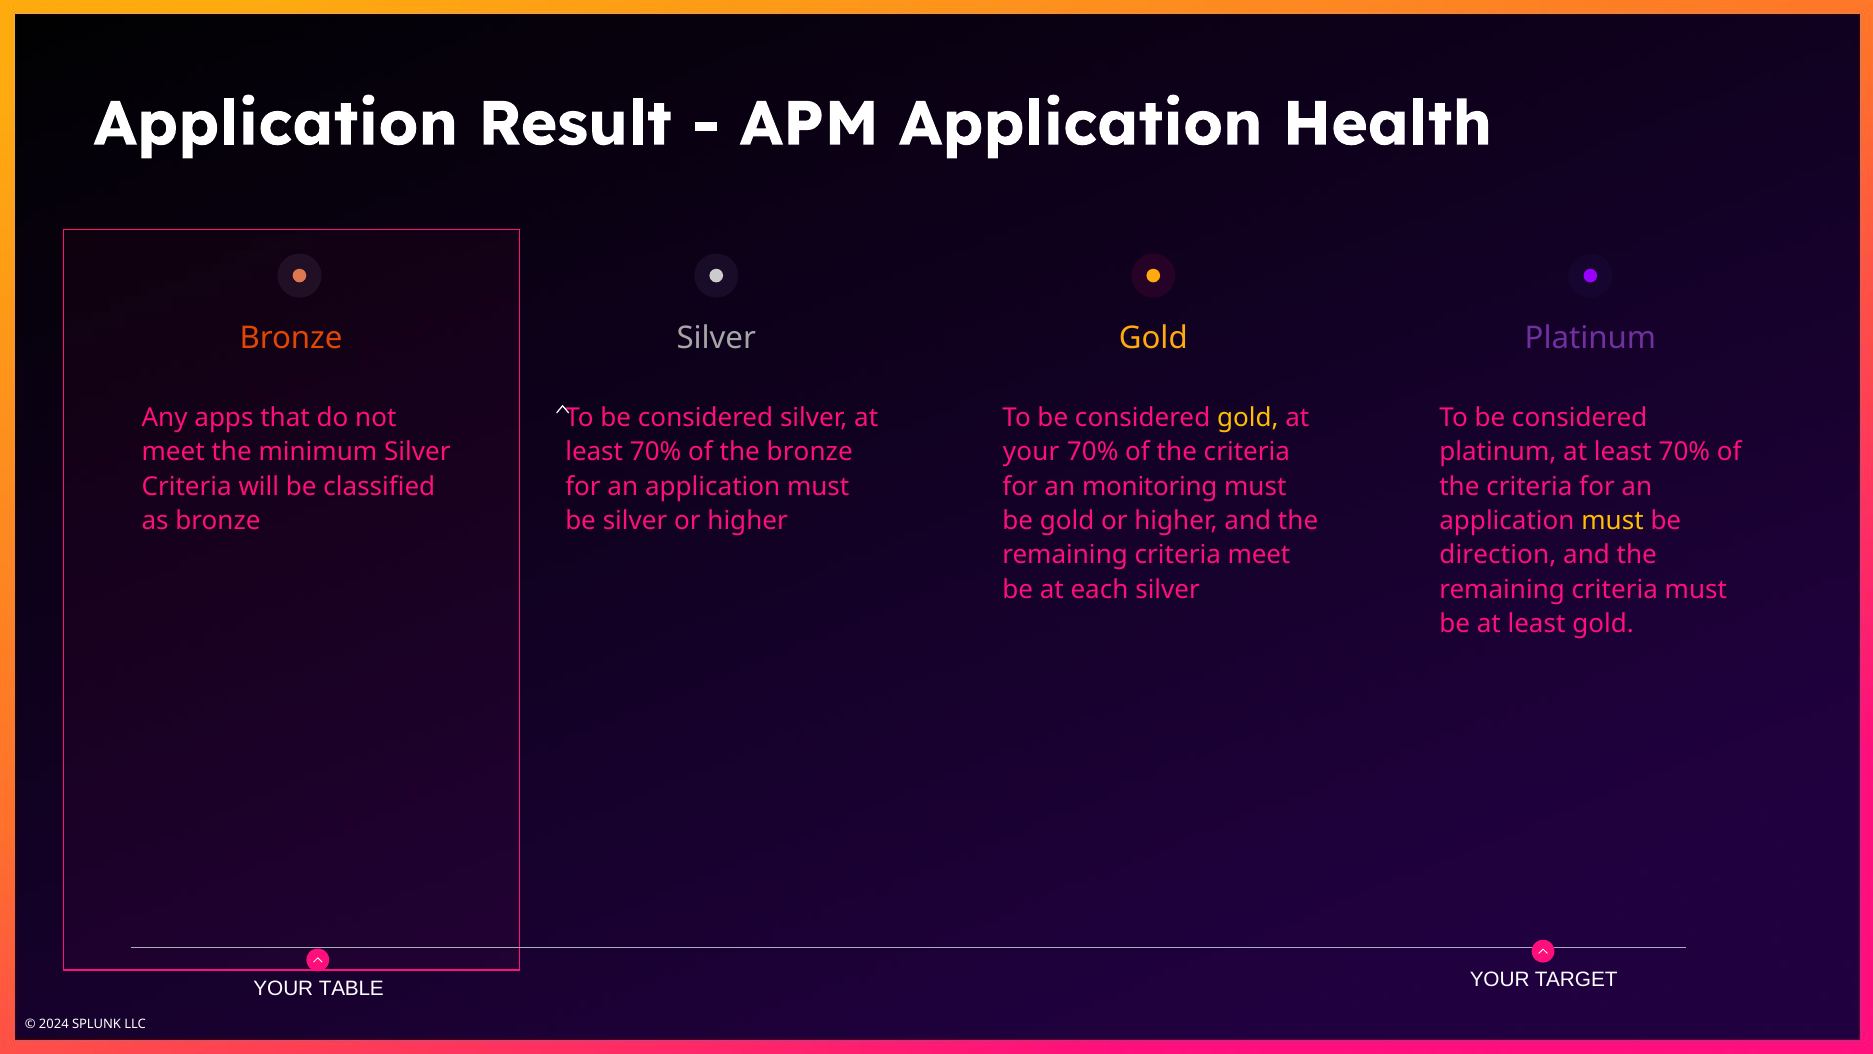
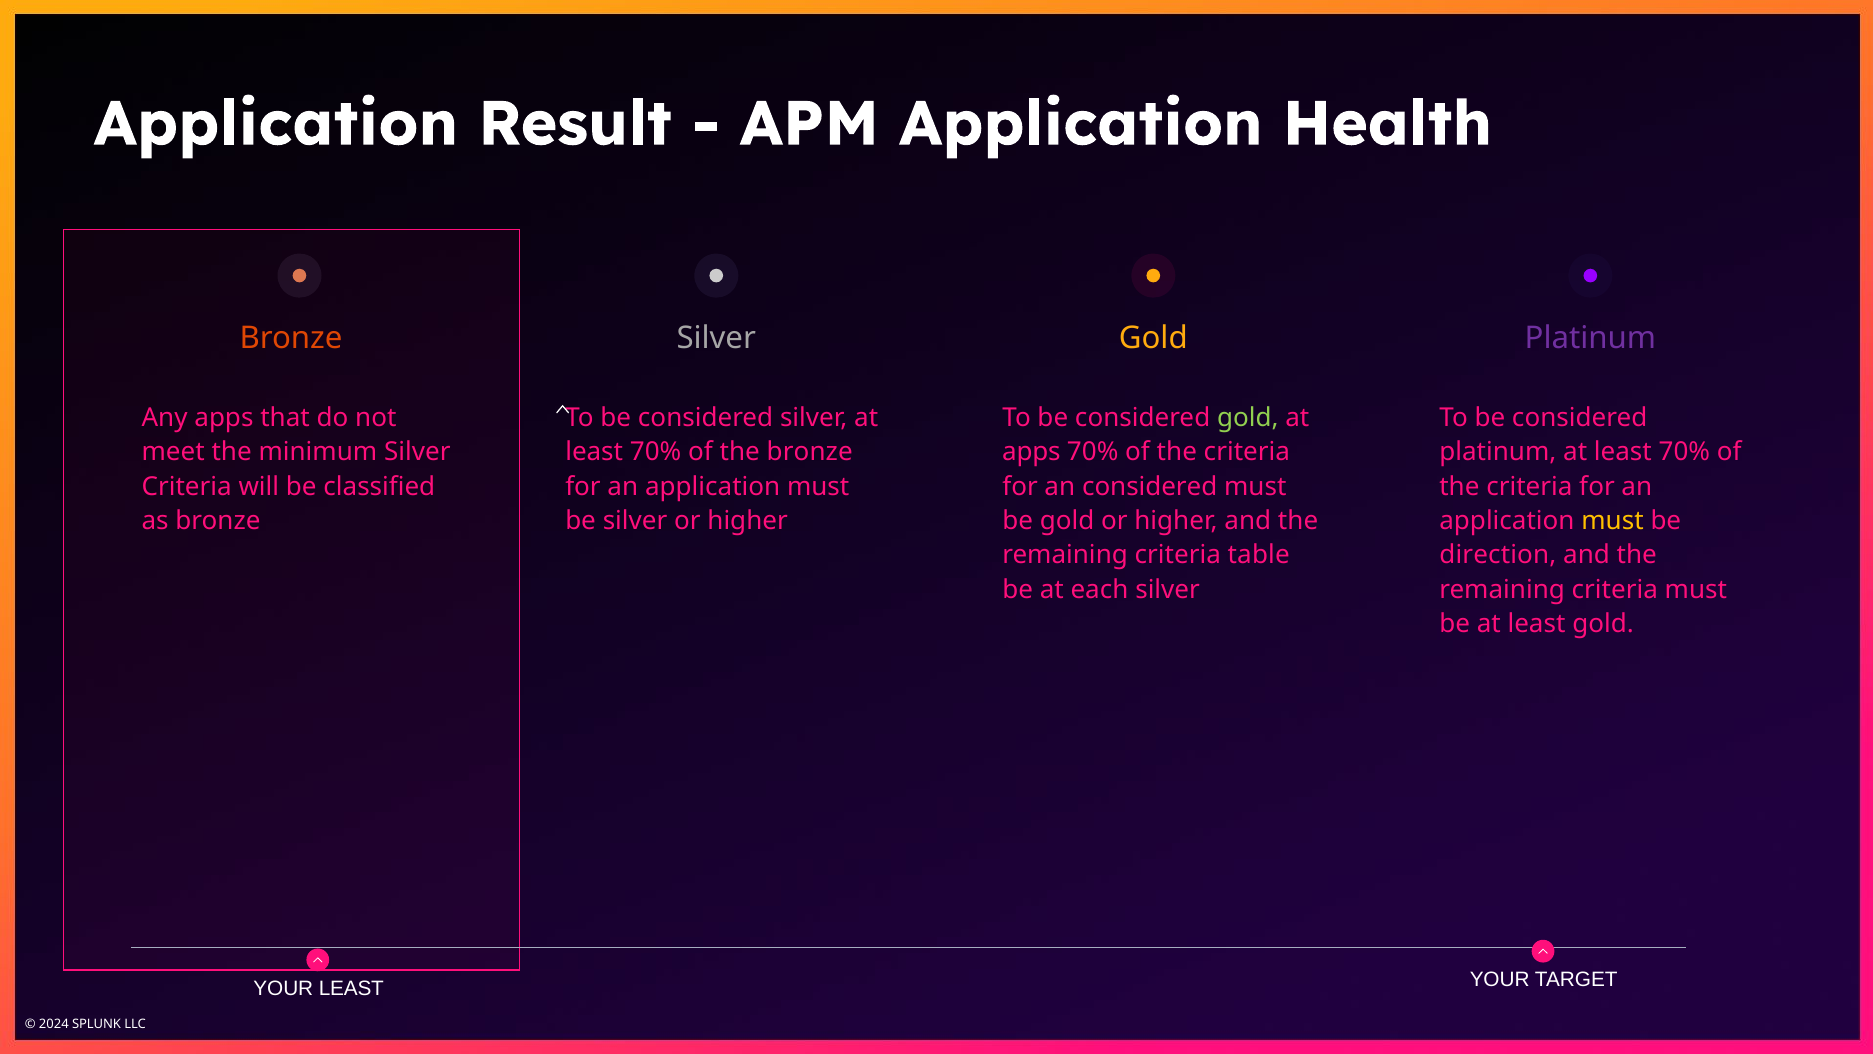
gold colour: yellow -> light green (1248, 418)
your: your -> apps (1031, 452)
an monitoring: monitoring -> considered (1150, 486)
criteria meet: meet -> table (1259, 555)
YOUR TABLE: TABLE -> LEAST (351, 988)
